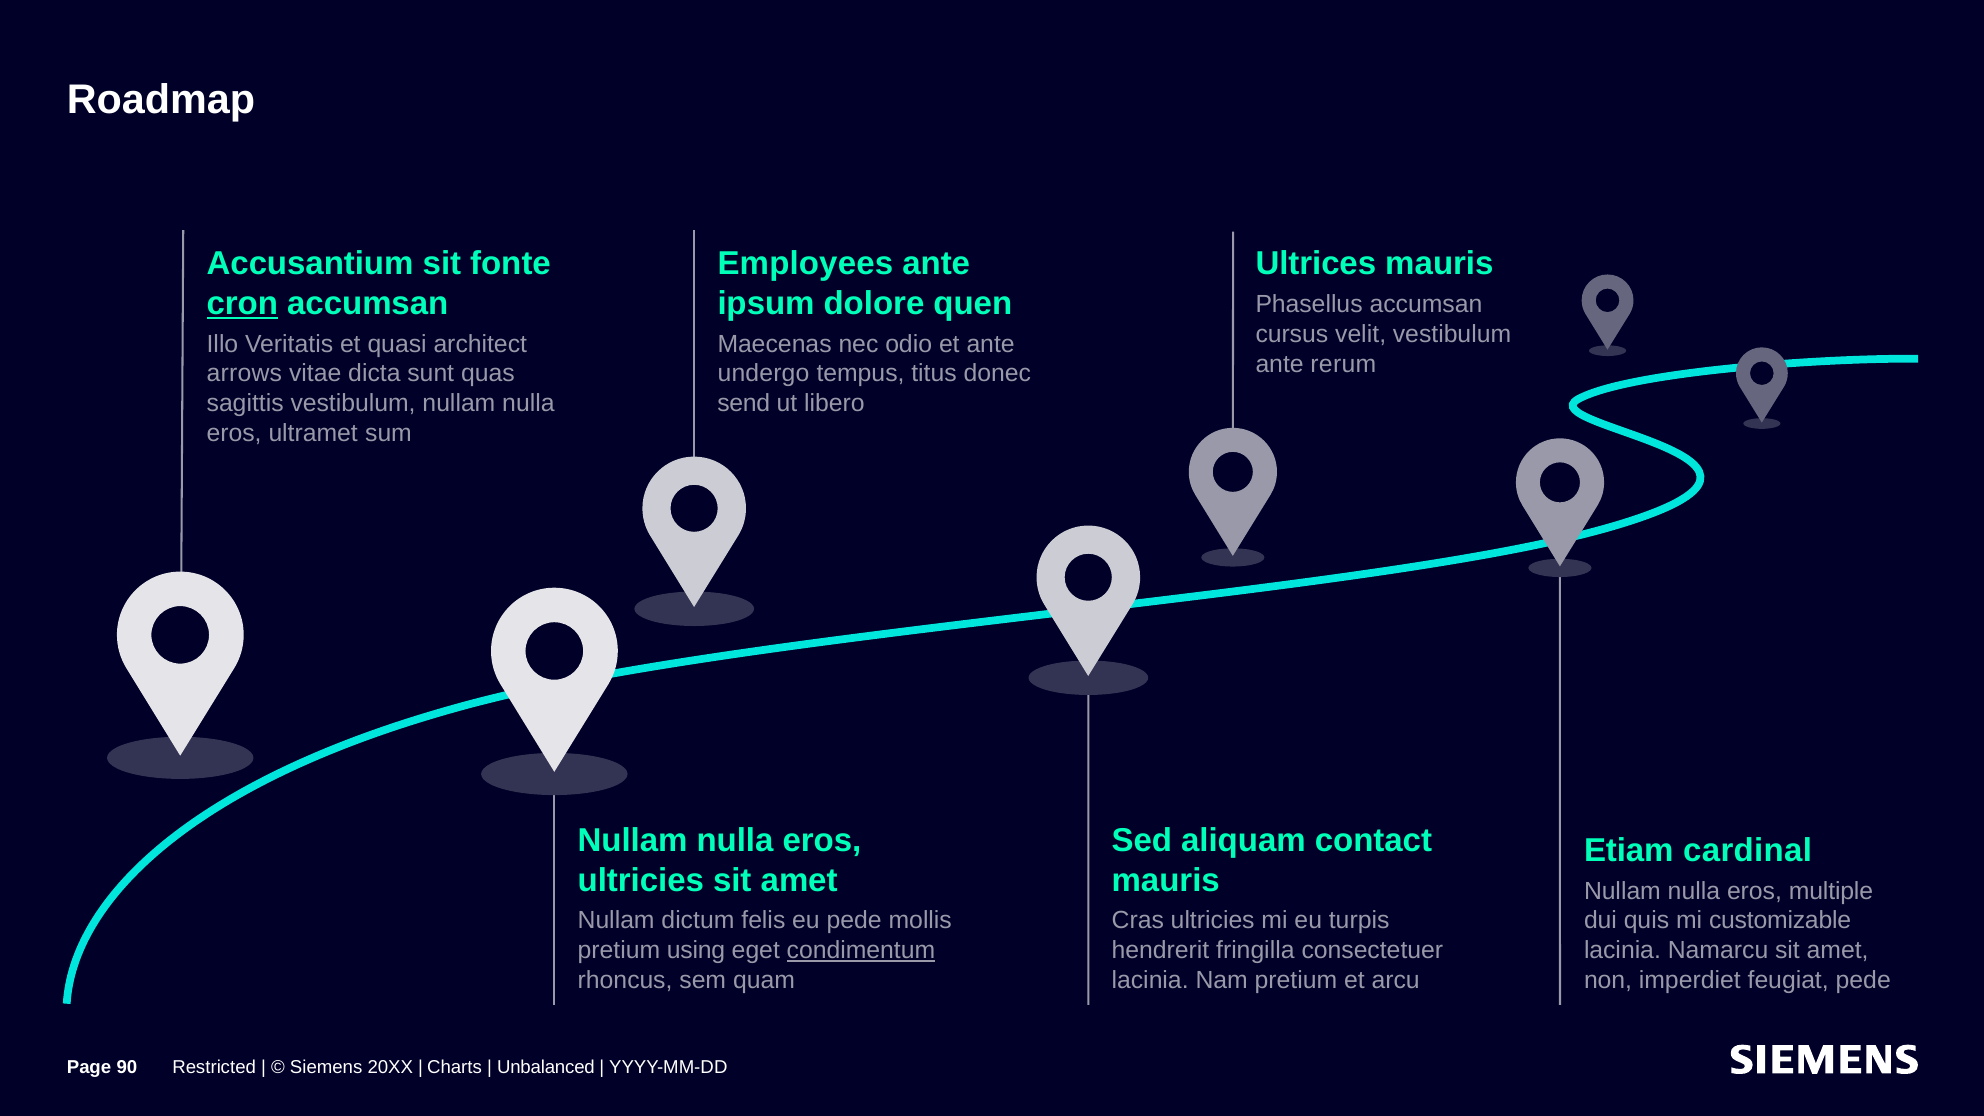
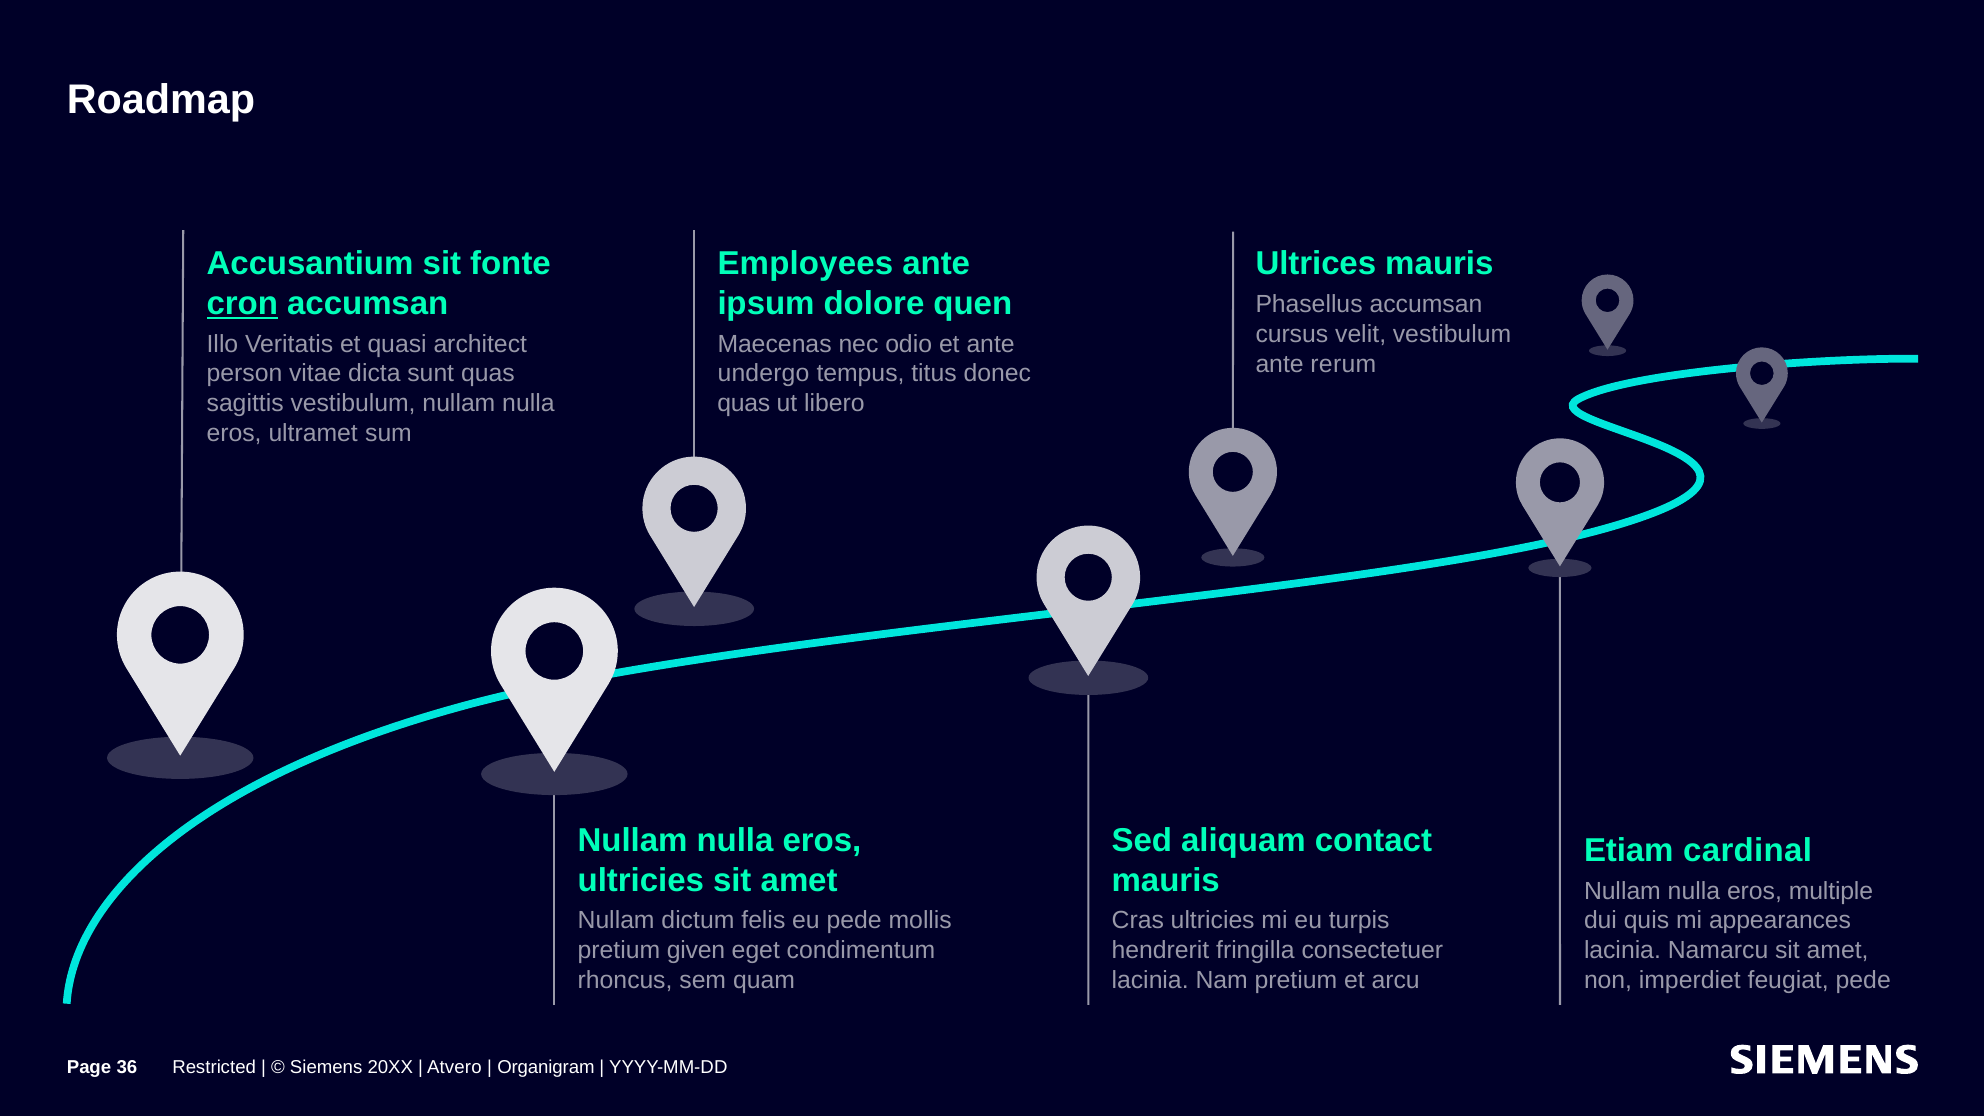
arrows: arrows -> person (245, 374)
send: send -> quas (744, 404)
customizable: customizable -> appearances (1780, 921)
using: using -> given (696, 950)
condimentum underline: present -> none (861, 950)
90: 90 -> 36 (127, 1068)
Charts: Charts -> Atvero (454, 1068)
Unbalanced: Unbalanced -> Organigram (546, 1068)
